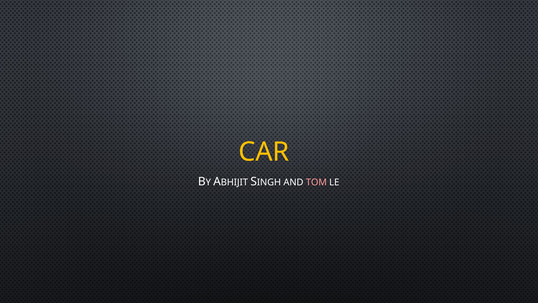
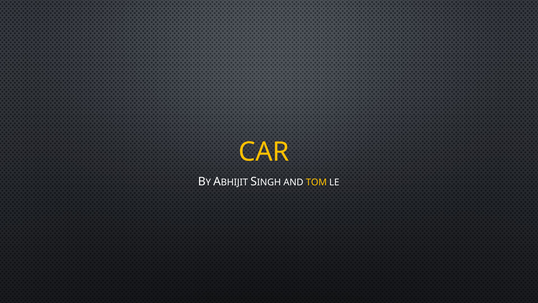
TOM colour: pink -> yellow (316, 182)
